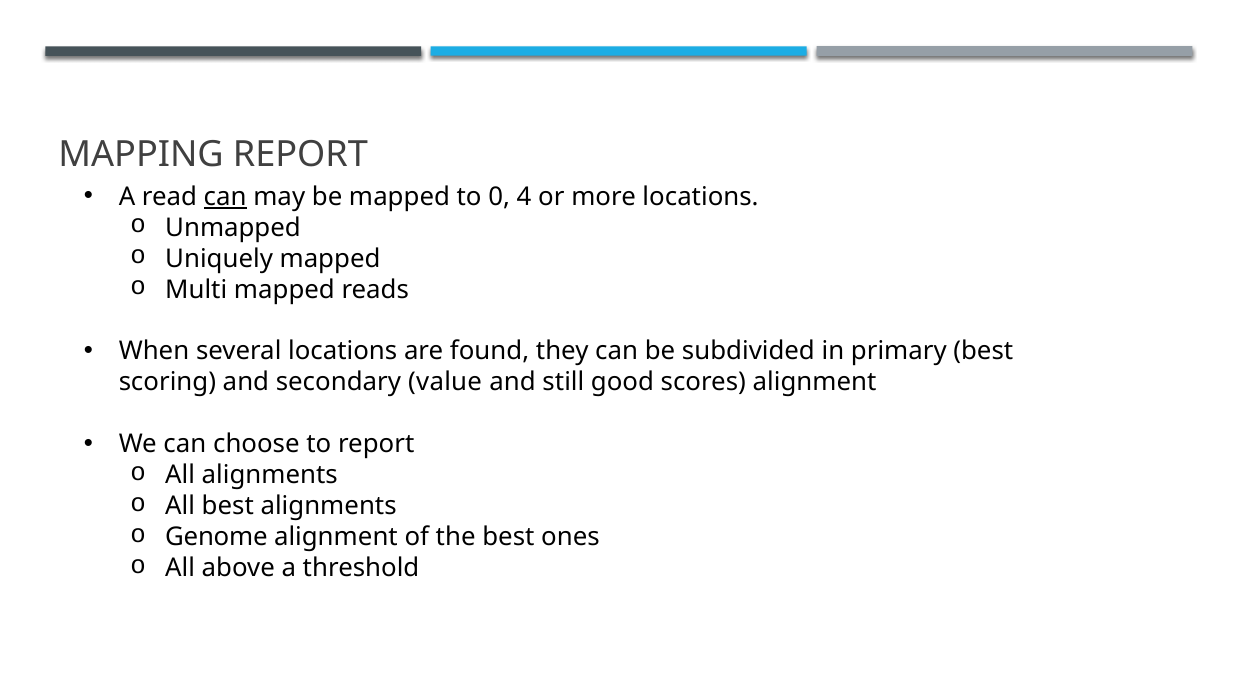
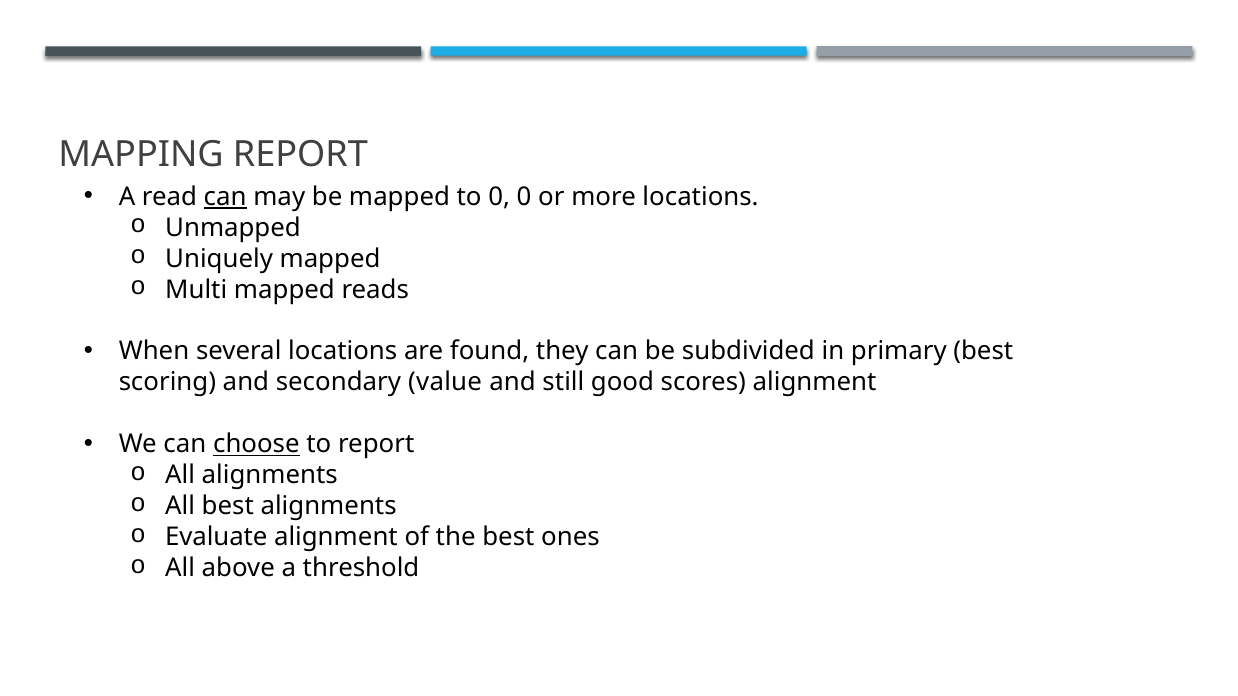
0 4: 4 -> 0 (524, 197)
choose underline: none -> present (256, 445)
Genome: Genome -> Evaluate (216, 537)
